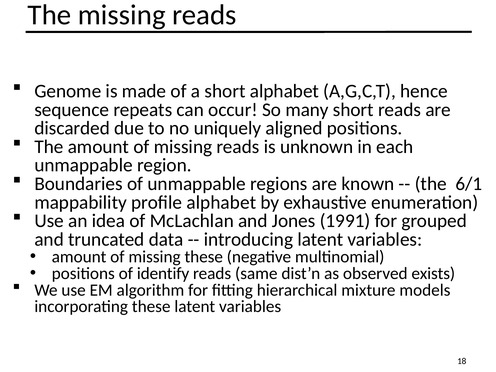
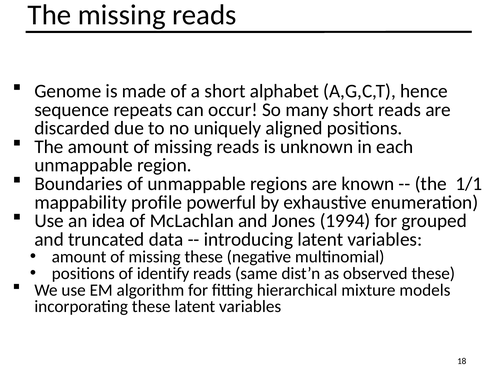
6/1: 6/1 -> 1/1 (469, 184)
profile alphabet: alphabet -> powerful (221, 202)
1991: 1991 -> 1994 (345, 221)
observed exists: exists -> these (433, 274)
